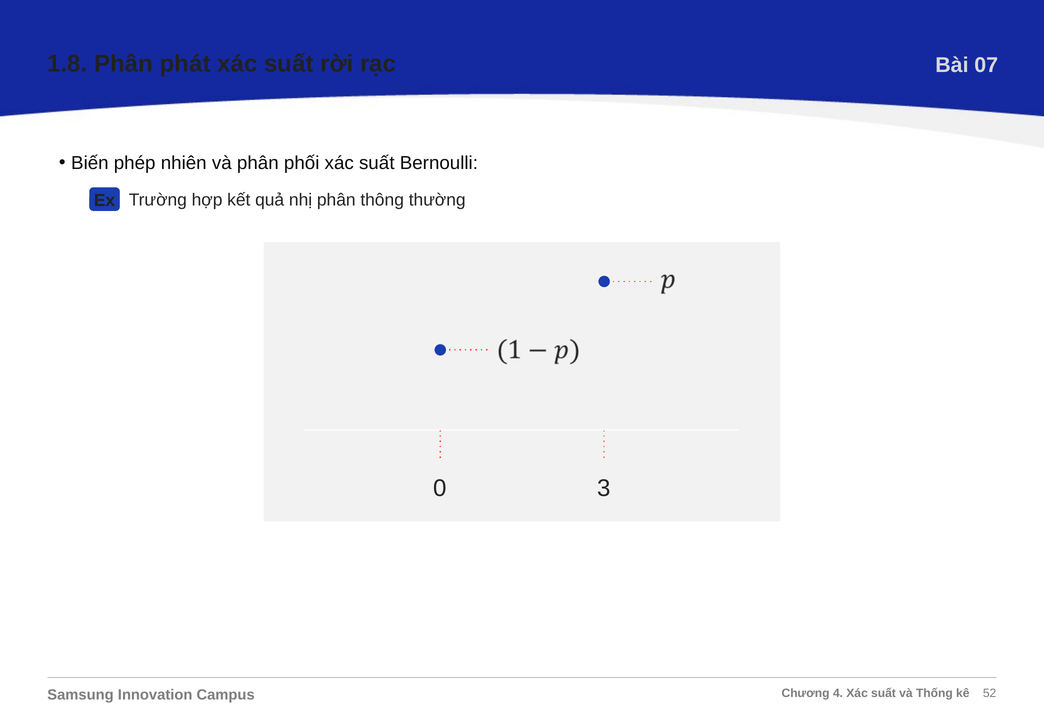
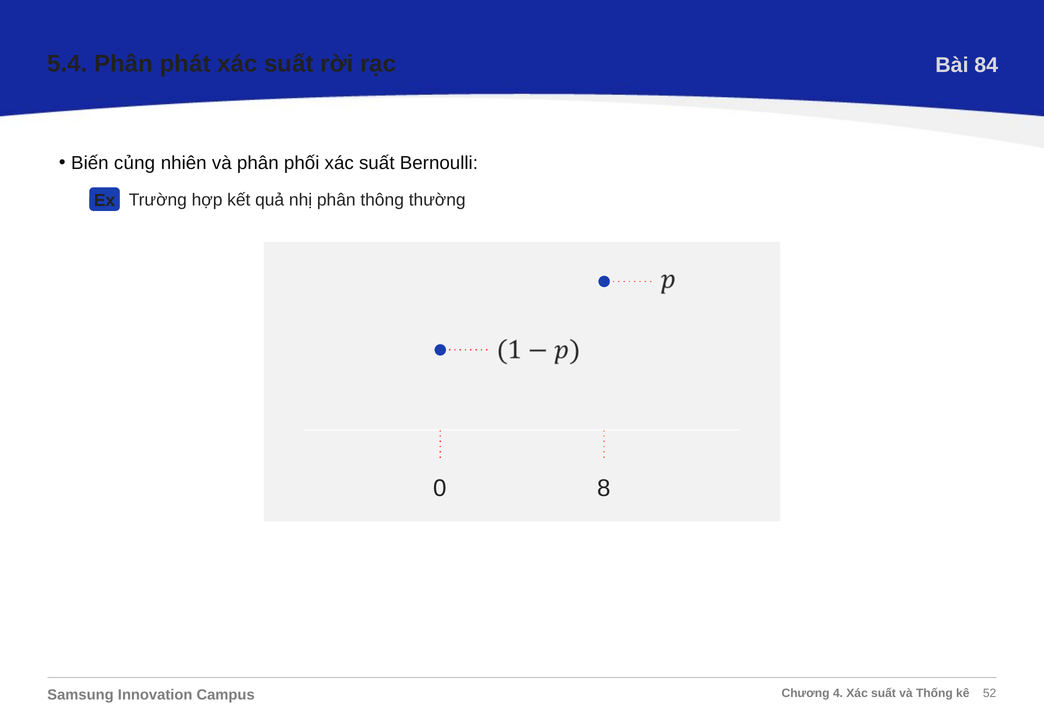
1.8: 1.8 -> 5.4 (67, 64)
07: 07 -> 84 (986, 65)
phép: phép -> củng (135, 163)
3: 3 -> 8 (604, 488)
